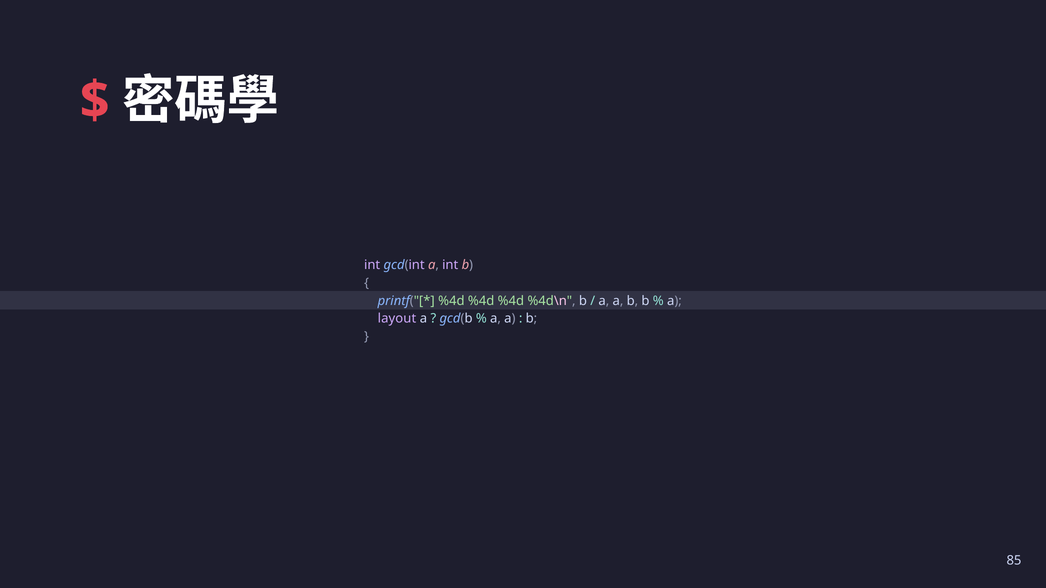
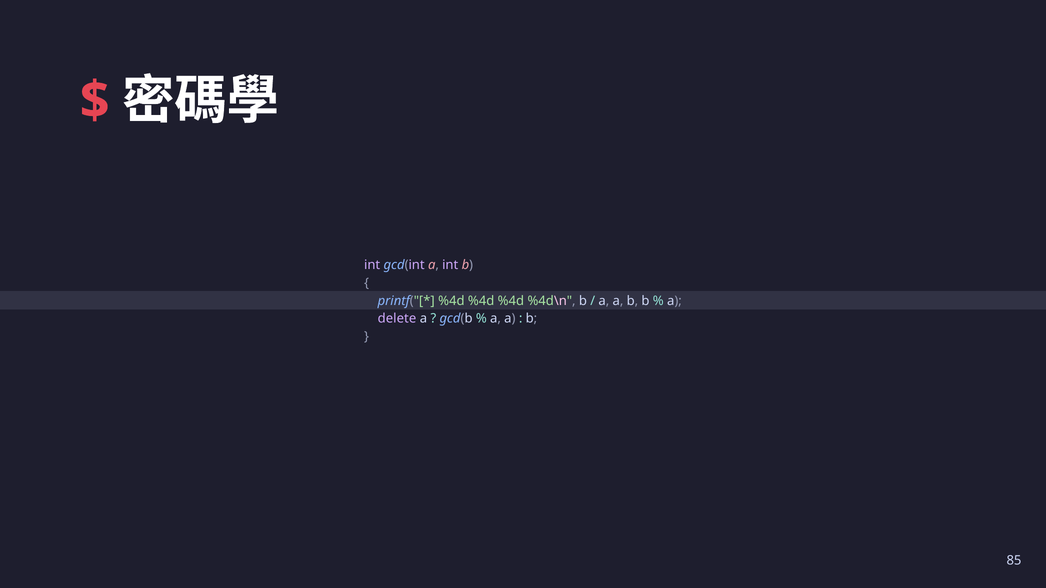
layout: layout -> delete (397, 319)
